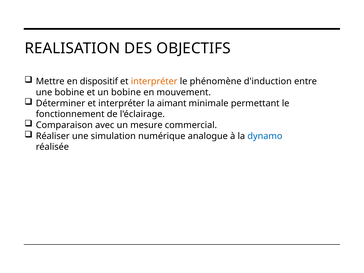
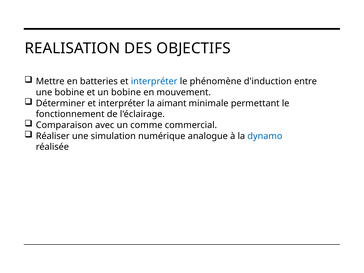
dispositif: dispositif -> batteries (99, 81)
interpréter colour: orange -> blue (154, 81)
mesure: mesure -> comme (146, 125)
